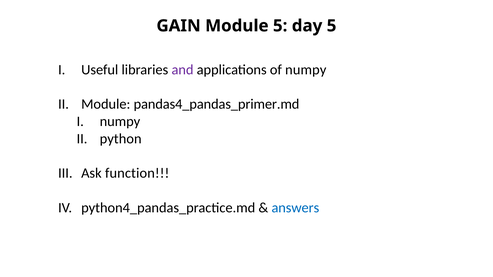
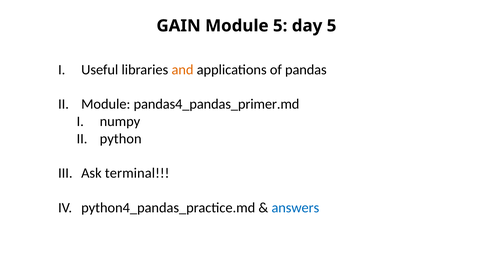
and colour: purple -> orange (183, 70)
of numpy: numpy -> pandas (306, 70)
function: function -> terminal (137, 173)
